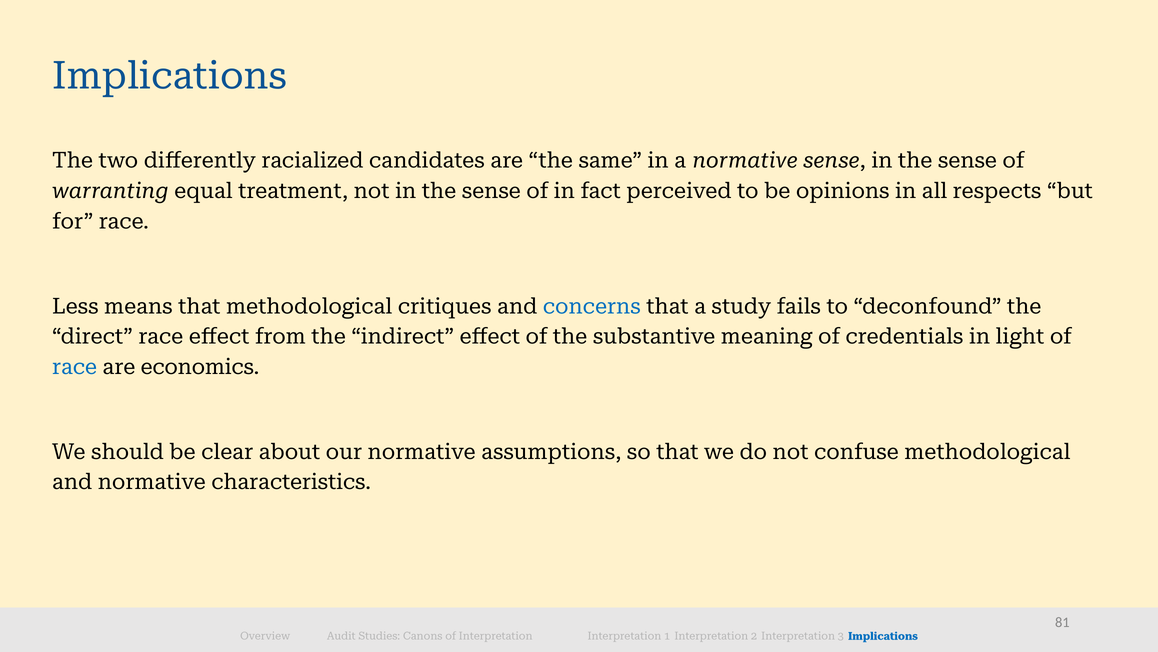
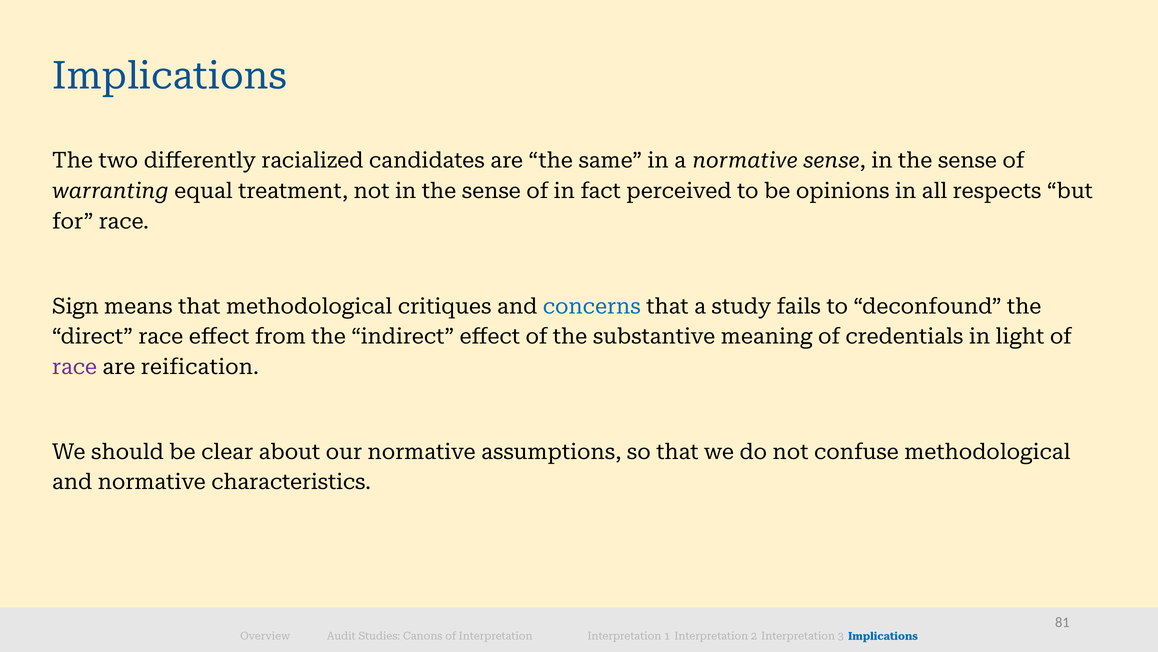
Less: Less -> Sign (75, 306)
race colour: blue -> purple (75, 367)
economics: economics -> reification (200, 367)
